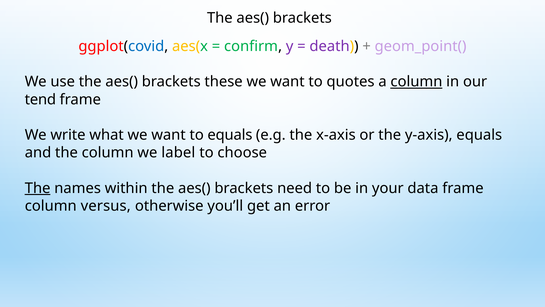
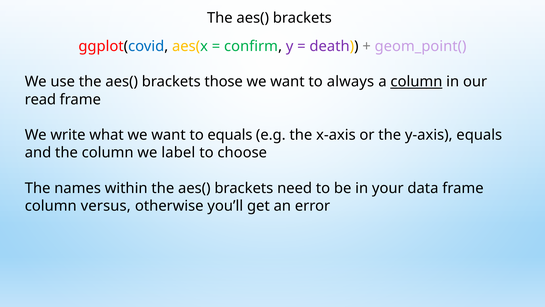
these: these -> those (224, 82)
quotes: quotes -> always (350, 82)
tend: tend -> read (40, 99)
The underline: present -> none (38, 188)
